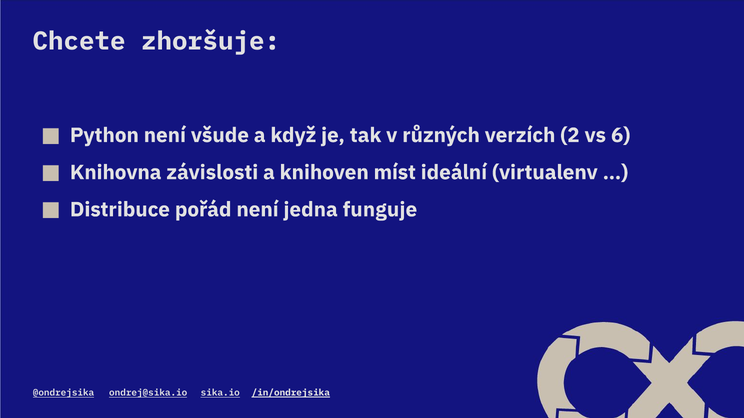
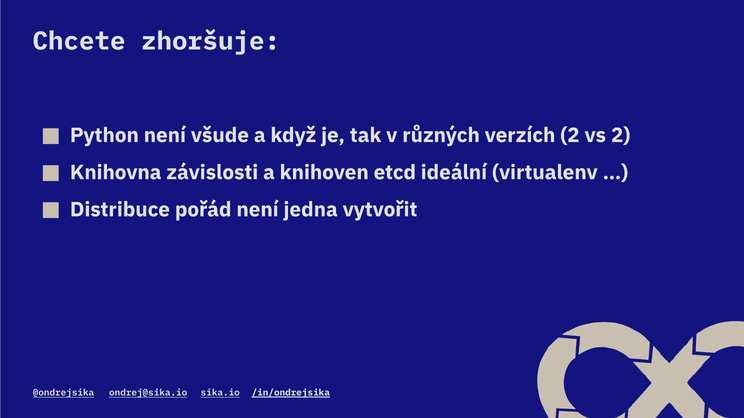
vs 6: 6 -> 2 (621, 135)
míst: míst -> etcd (395, 173)
funguje: funguje -> vytvořit (380, 210)
